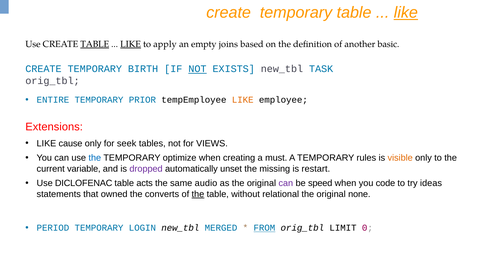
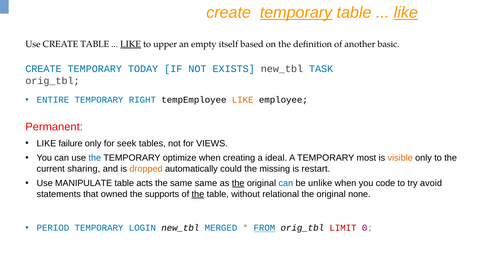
temporary underline: none -> present (296, 13)
TABLE underline: present -> none (95, 44)
apply: apply -> upper (165, 44)
joins: joins -> itself (228, 44)
BIRTH: BIRTH -> TODAY (143, 69)
NOT underline: present -> none (197, 69)
PRIOR: PRIOR -> RIGHT (142, 100)
Extensions: Extensions -> Permanent (54, 127)
cause: cause -> failure (71, 144)
must: must -> ideal (276, 158)
rules: rules -> most (366, 158)
variable: variable -> sharing (84, 169)
dropped colour: purple -> orange (146, 169)
unset: unset -> could (231, 169)
DICLOFENAC: DICLOFENAC -> MANIPULATE (84, 183)
same audio: audio -> same (206, 183)
the underline: none -> present (238, 183)
can colour: purple -> blue (286, 183)
speed: speed -> unlike (320, 183)
ideas: ideas -> avoid (431, 183)
converts: converts -> supports (162, 194)
LIMIT colour: black -> red (343, 228)
